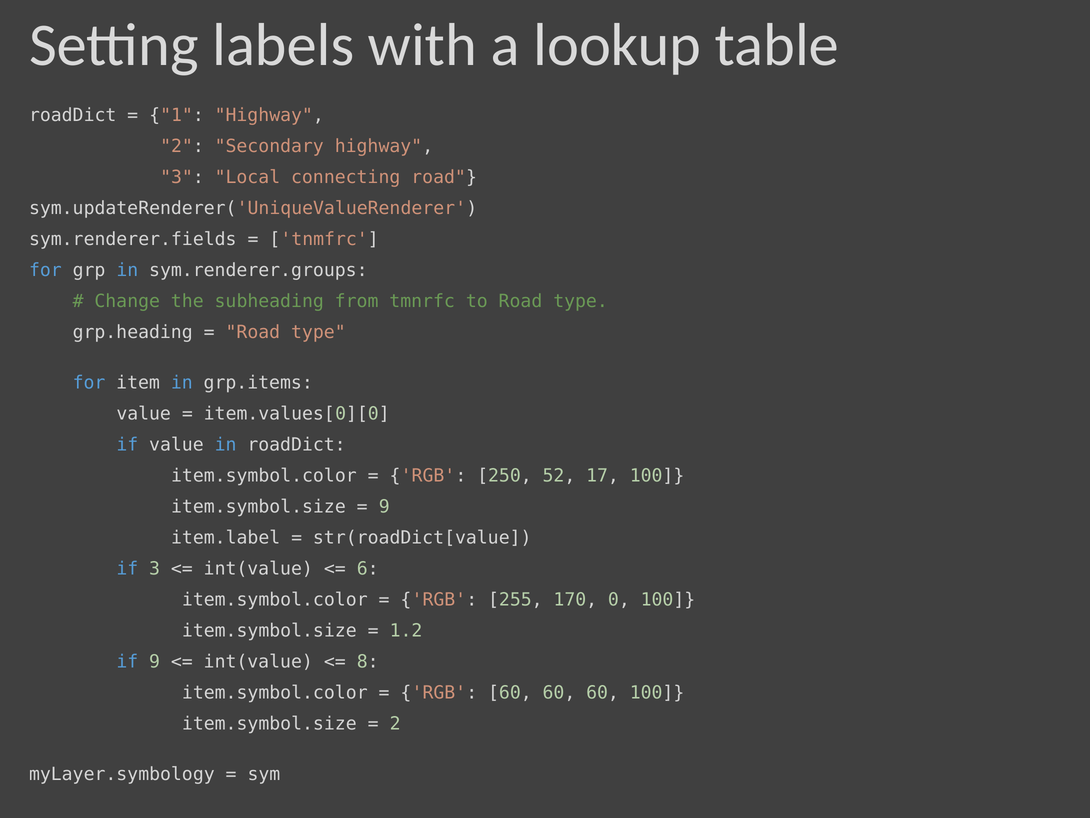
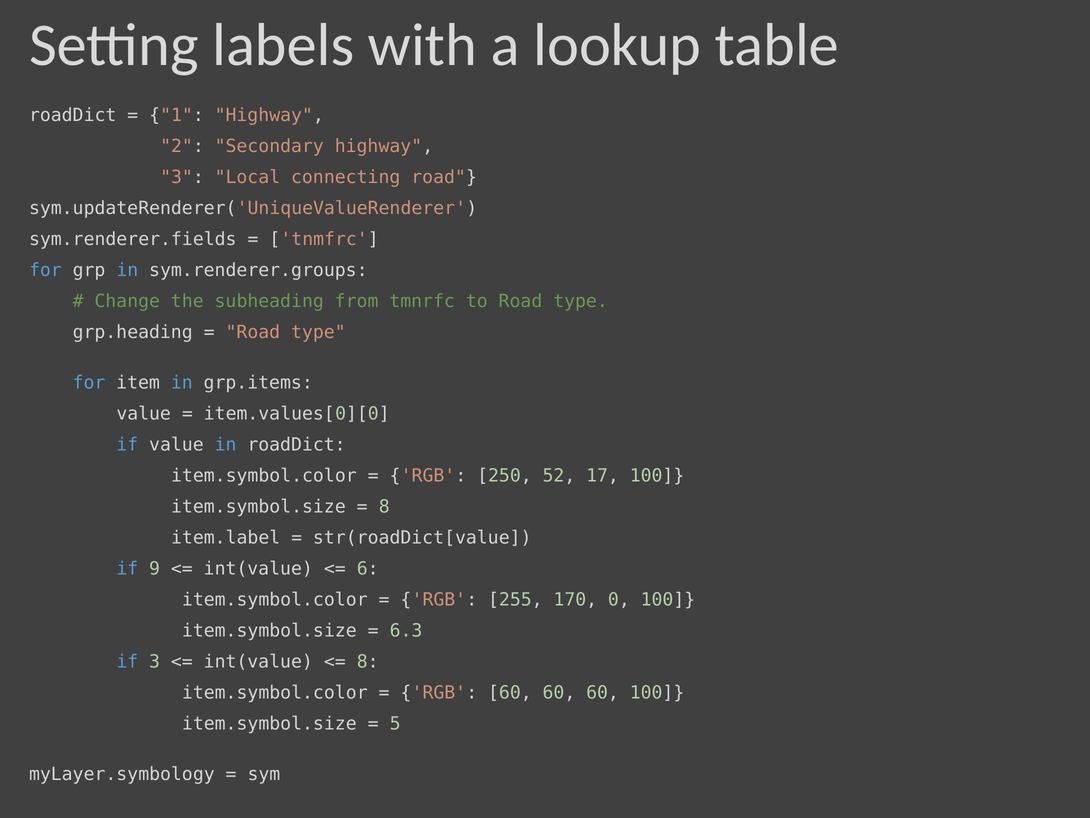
9: 9 -> 8 (384, 506)
if 3: 3 -> 9 (155, 568)
1.2: 1.2 -> 6.3 (406, 630)
if 9: 9 -> 3 (155, 661)
2: 2 -> 5 (395, 723)
